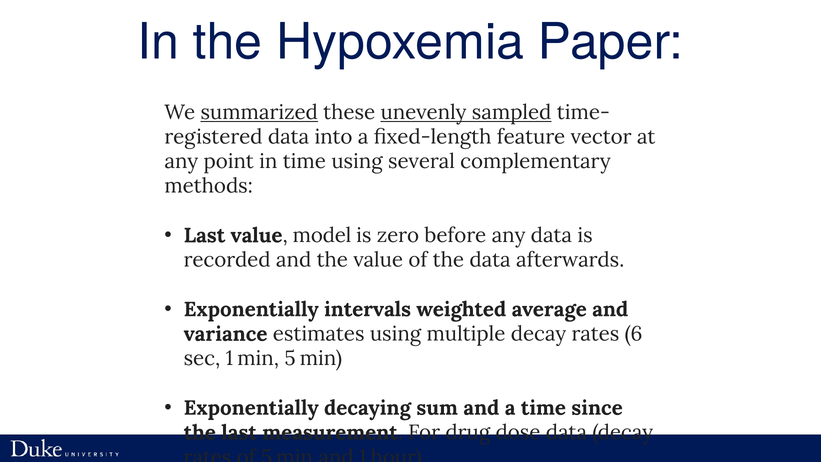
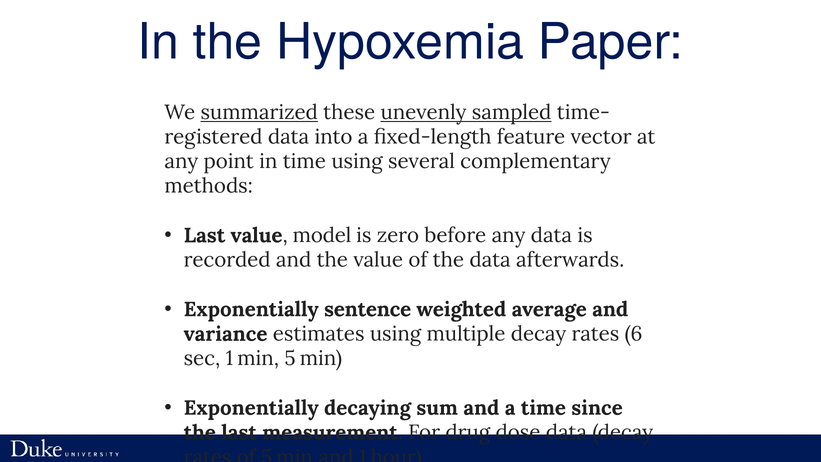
intervals: intervals -> sentence (368, 309)
